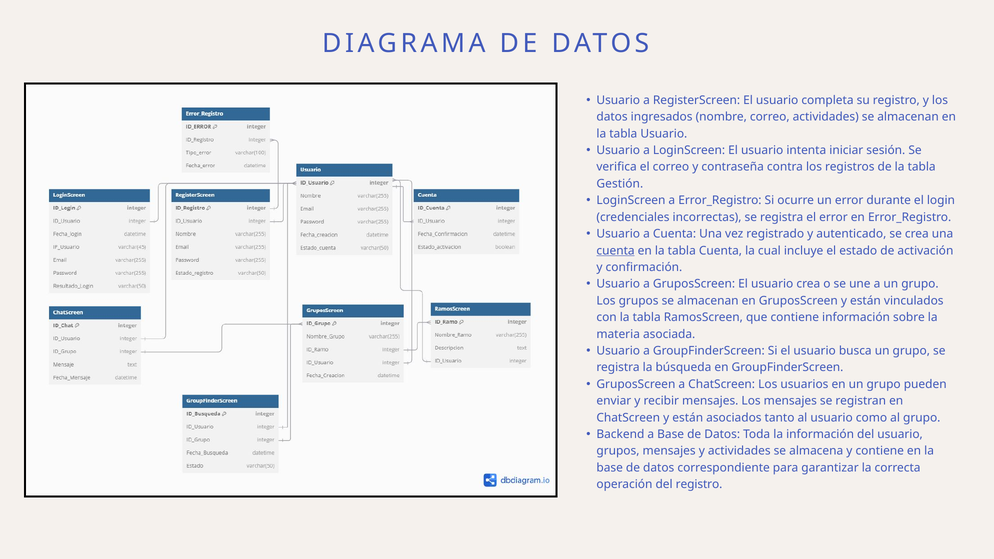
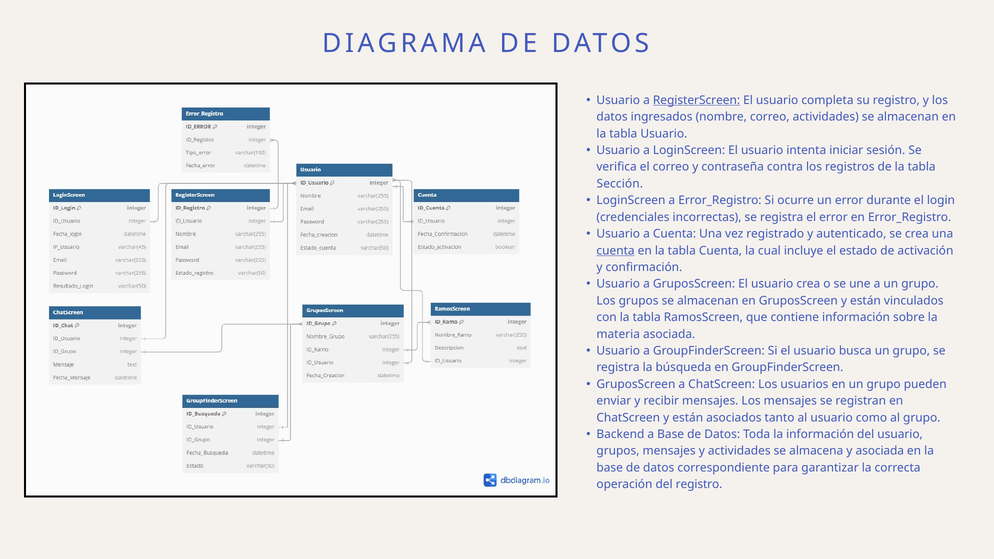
RegisterScreen underline: none -> present (697, 100)
Gestión: Gestión -> Sección (620, 184)
y contiene: contiene -> asociada (880, 451)
